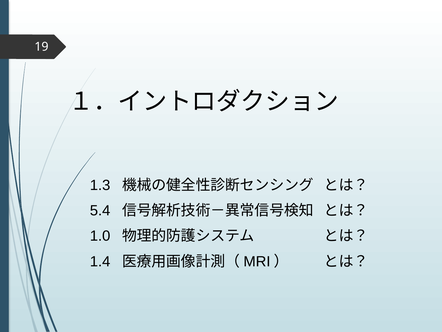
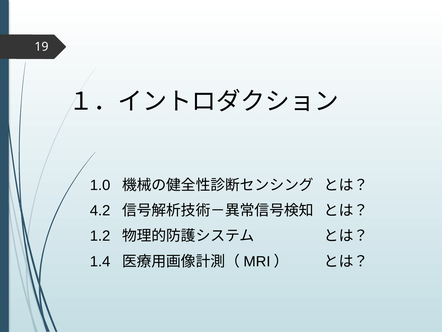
1.3: 1.3 -> 1.0 (100, 185)
5.4: 5.4 -> 4.2 (100, 210)
1.0: 1.0 -> 1.2 (100, 236)
